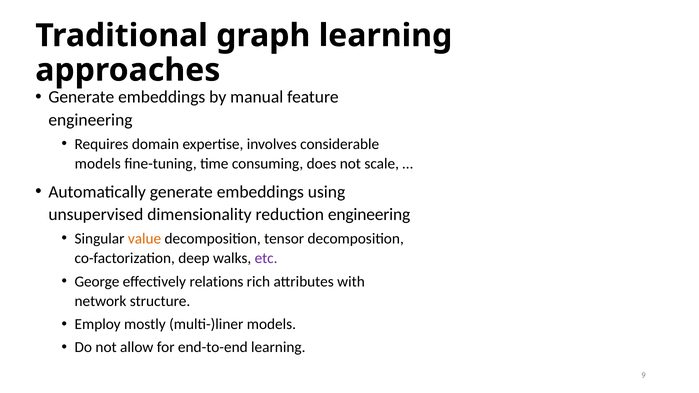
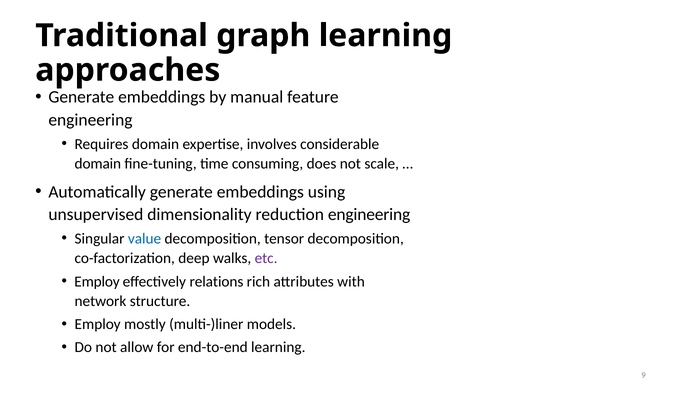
models: models -> domain (98, 164)
value colour: orange -> blue (145, 239)
George: George -> Employ (97, 282)
